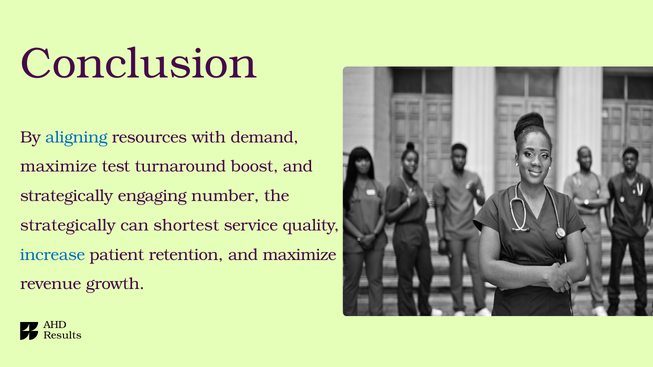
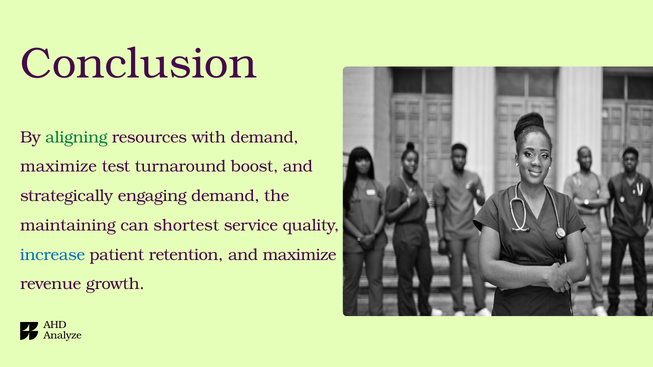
aligning colour: blue -> green (76, 137)
engaging number: number -> demand (225, 196)
strategically: strategically -> maintaining (68, 226)
Results: Results -> Analyze (63, 335)
